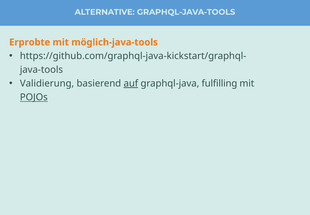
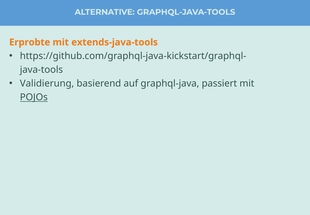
möglich-java-tools: möglich-java-tools -> extends-java-tools (115, 42)
auf underline: present -> none (131, 83)
fulfilling: fulfilling -> passiert (219, 83)
